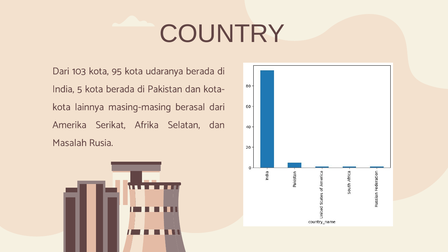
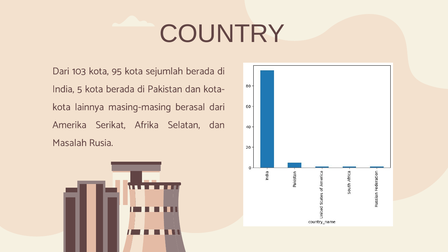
udaranya: udaranya -> sejumlah (164, 71)
